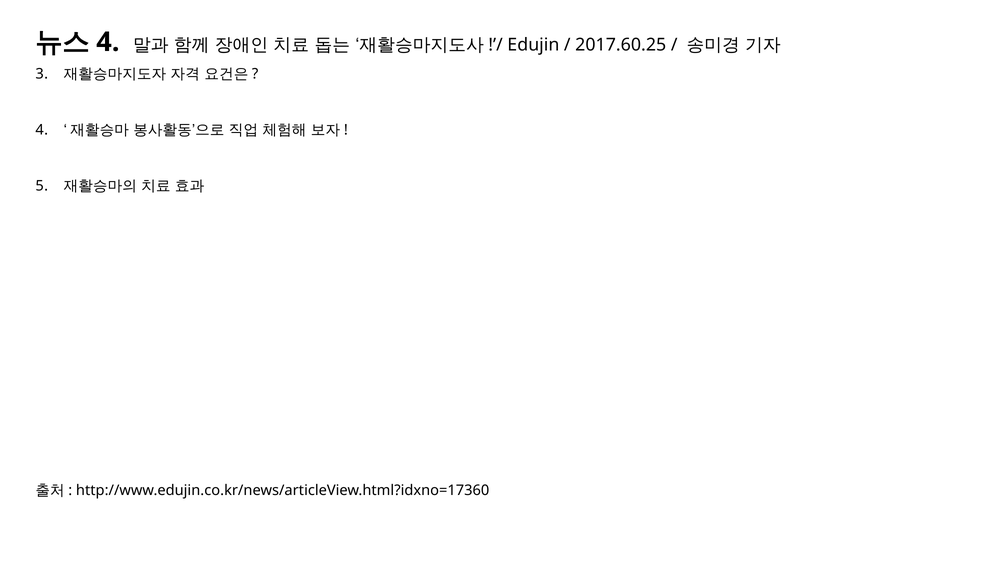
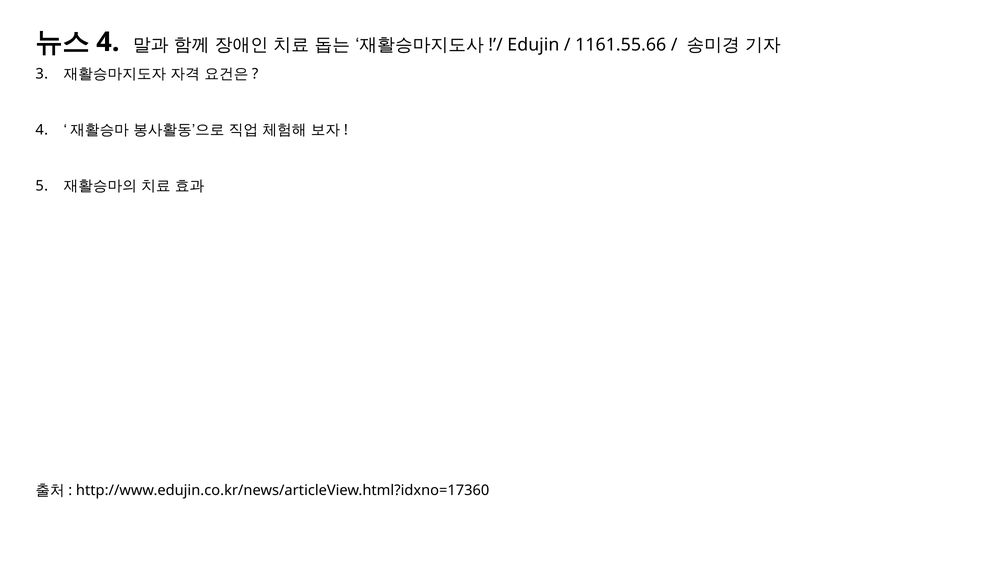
2017.60.25: 2017.60.25 -> 1161.55.66 (621, 45)
